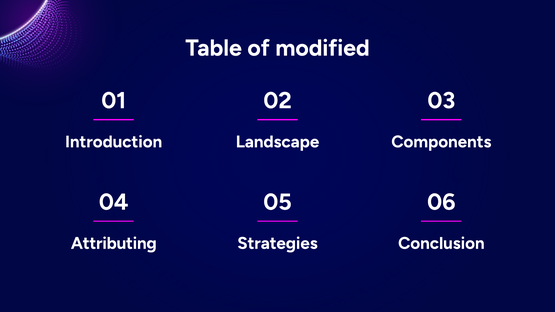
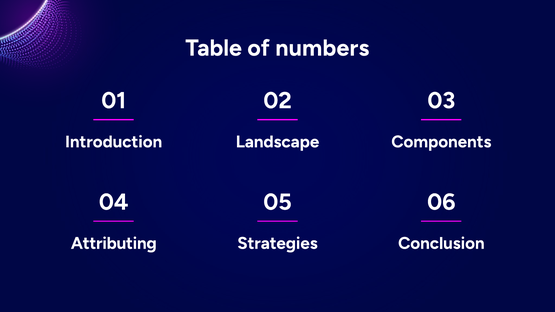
modified: modified -> numbers (322, 48)
